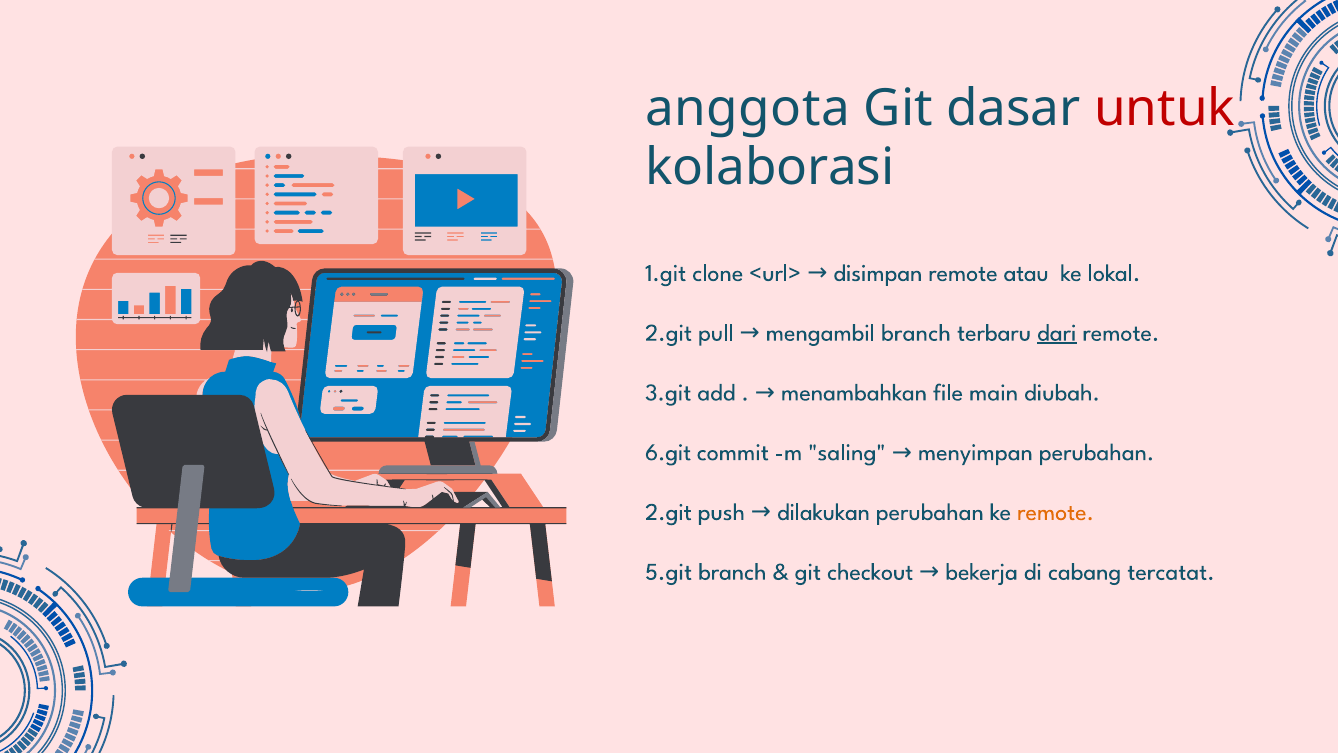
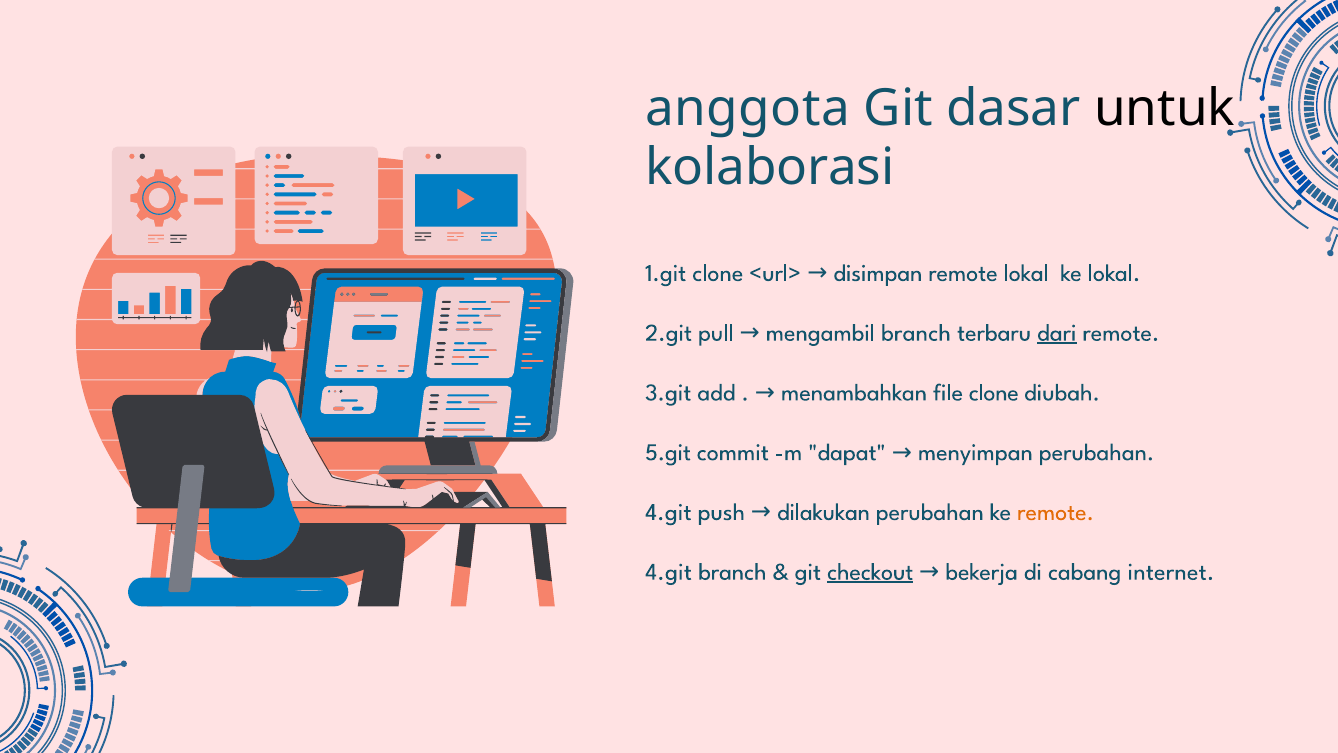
untuk colour: red -> black (1165, 109)
remote atau: atau -> lokal (1026, 273)
file main: main -> clone (994, 392)
6.git: 6.git -> 5.git (668, 452)
saling: saling -> dapat (847, 452)
2.git: 2.git -> 4.git (668, 512)
5.git: 5.git -> 4.git (669, 572)
checkout underline: none -> present (870, 572)
tercatat: tercatat -> internet (1171, 572)
